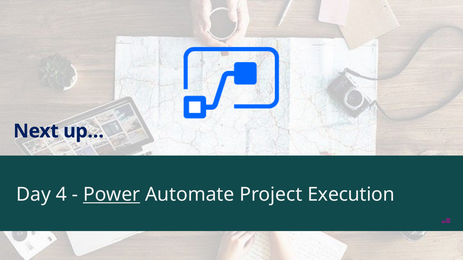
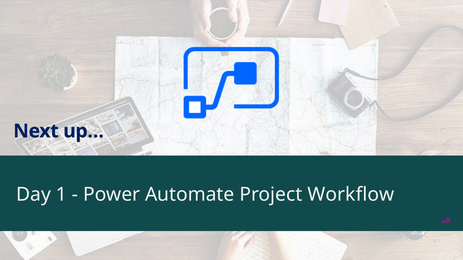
4: 4 -> 1 (61, 195)
Power underline: present -> none (112, 195)
Execution: Execution -> Workflow (351, 195)
